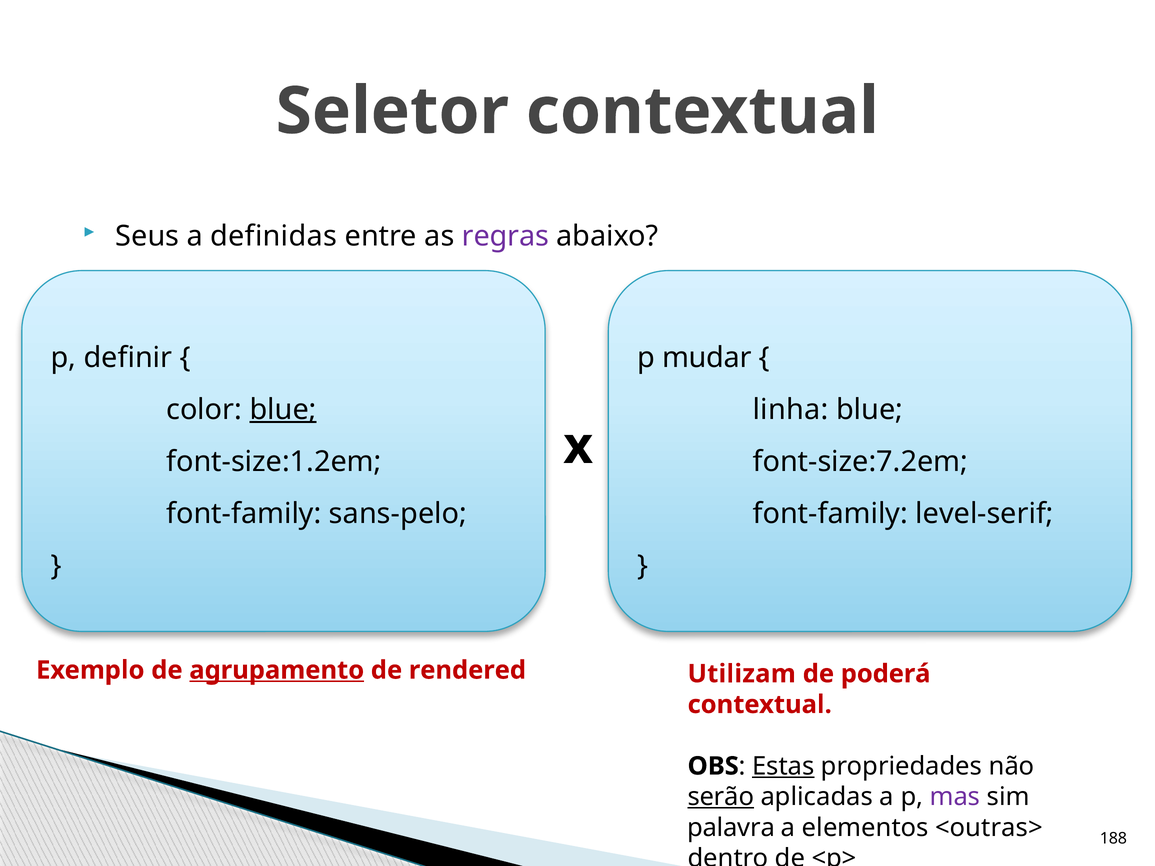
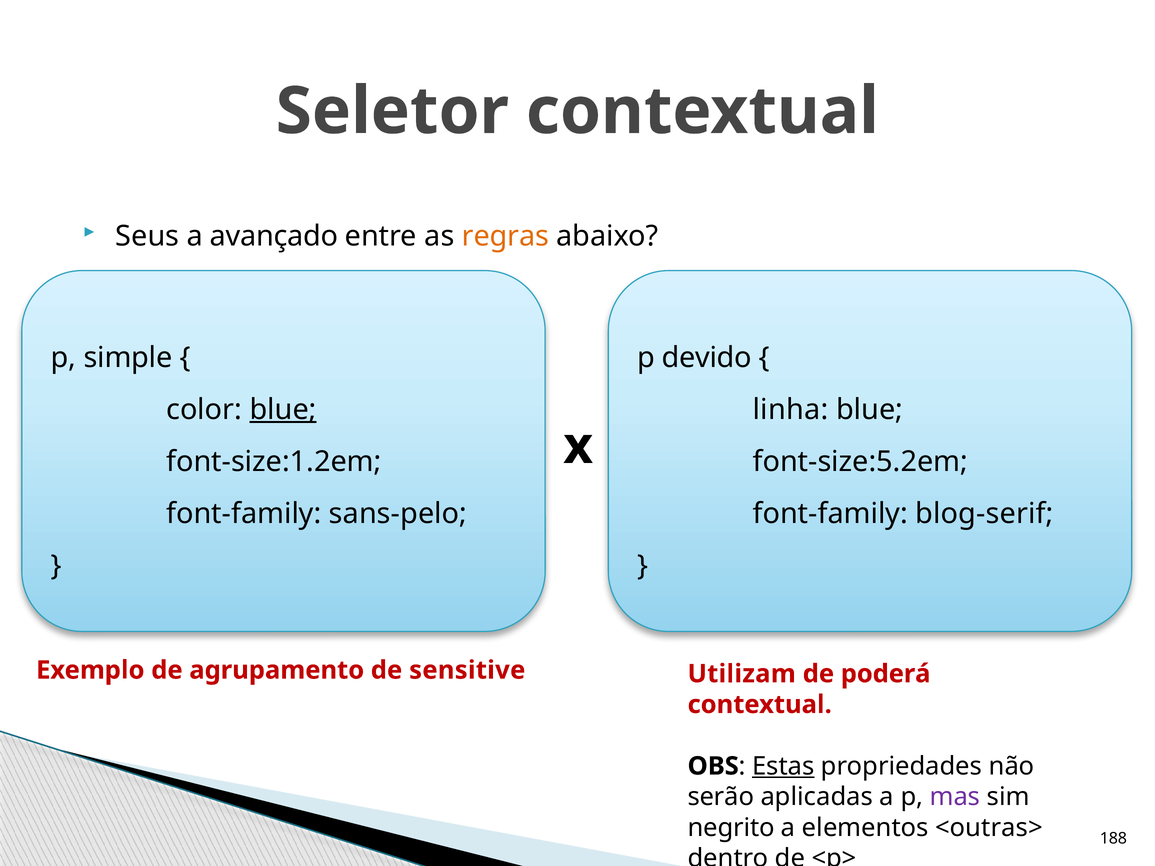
definidas: definidas -> avançado (274, 236)
regras colour: purple -> orange (505, 236)
definir: definir -> simple (128, 358)
mudar: mudar -> devido (707, 358)
font-size:7.2em: font-size:7.2em -> font-size:5.2em (860, 462)
level-serif: level-serif -> blog-serif (984, 514)
agrupamento underline: present -> none (277, 670)
rendered: rendered -> sensitive (467, 670)
serão underline: present -> none (721, 797)
palavra: palavra -> negrito (731, 828)
